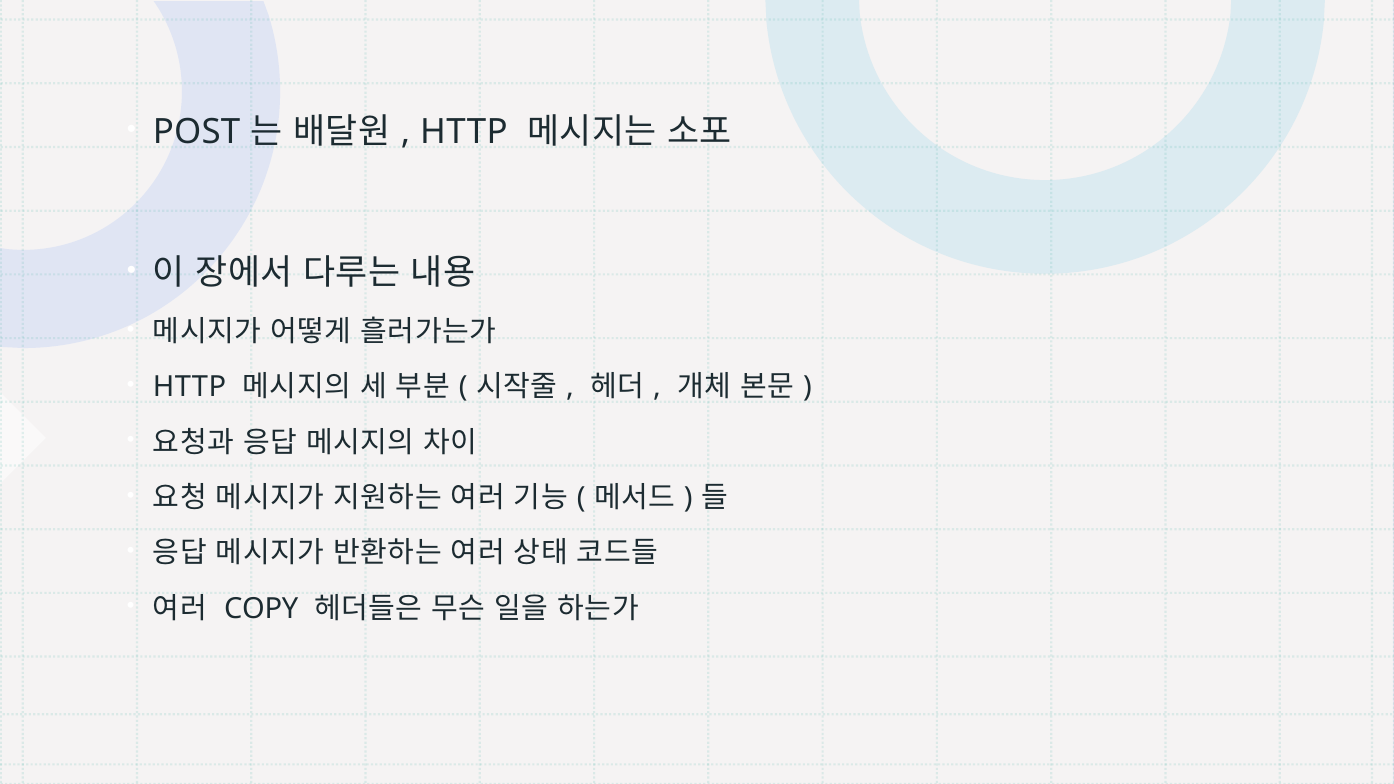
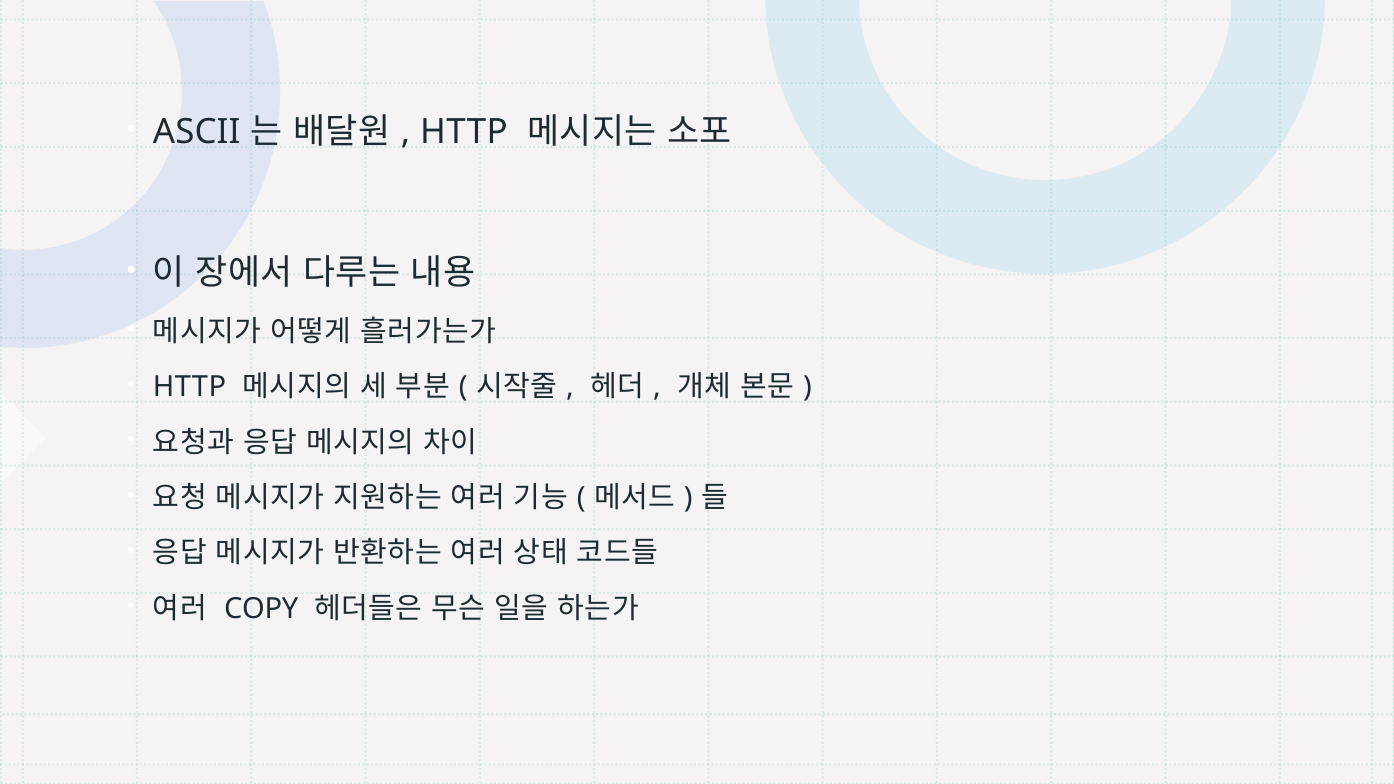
POST: POST -> ASCII (197, 132)
